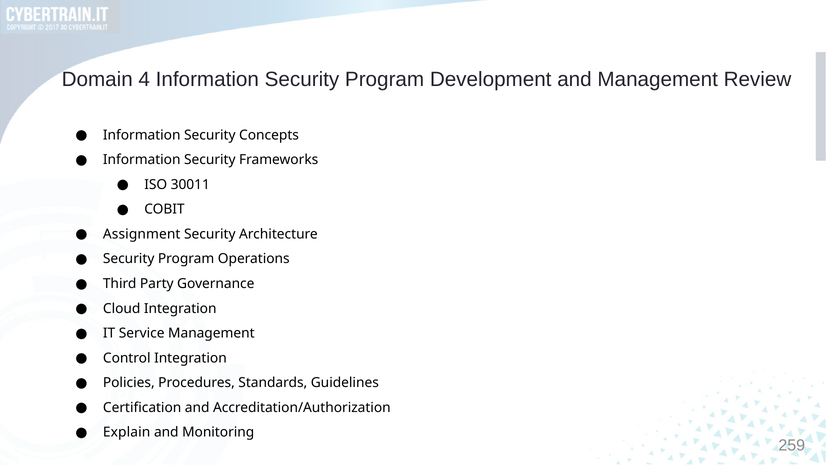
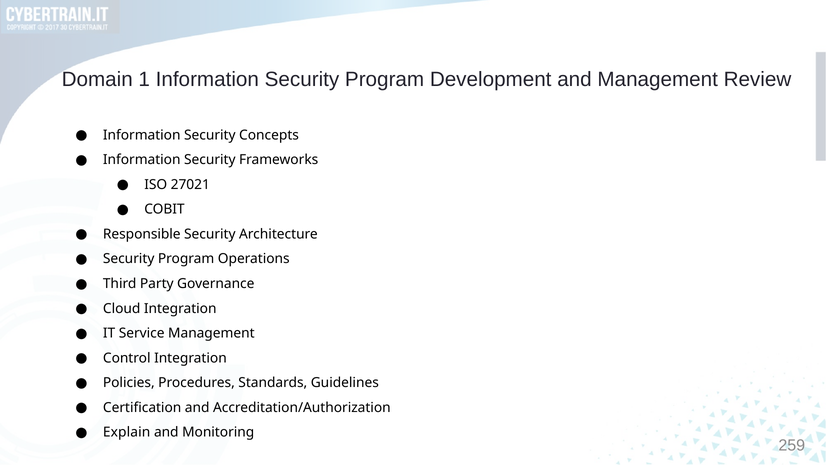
4: 4 -> 1 (144, 80)
30011: 30011 -> 27021 (190, 184)
Assignment: Assignment -> Responsible (142, 234)
